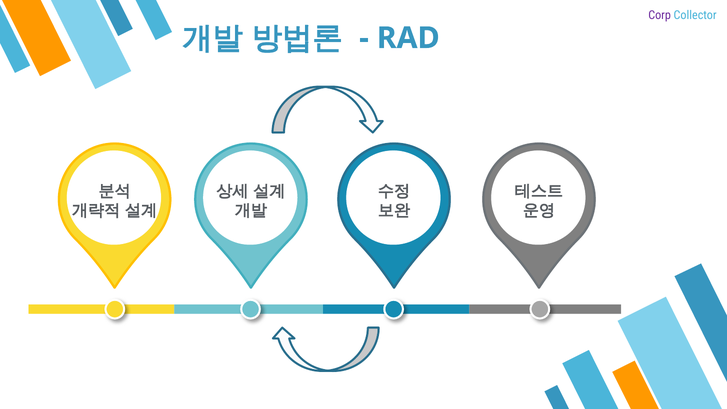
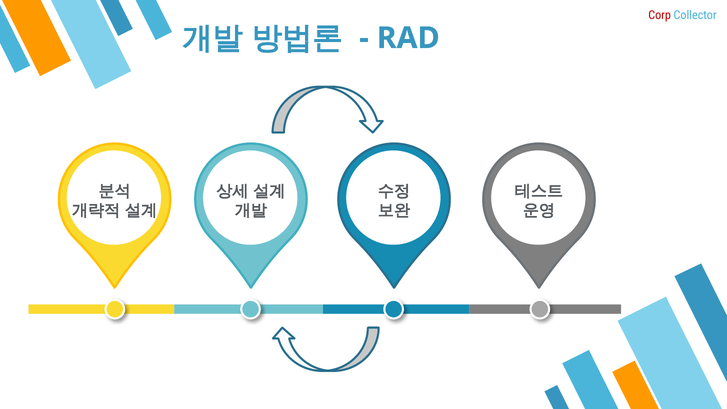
Corp colour: purple -> red (660, 15)
